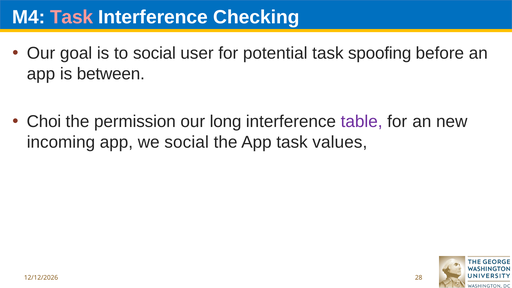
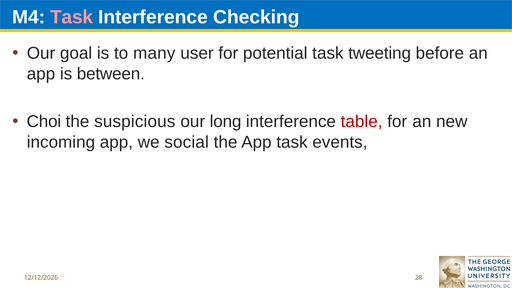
to social: social -> many (154, 53)
spoofing: spoofing -> tweeting (380, 53)
permission: permission -> suspicious (135, 122)
table colour: purple -> red (362, 122)
values: values -> events (340, 142)
